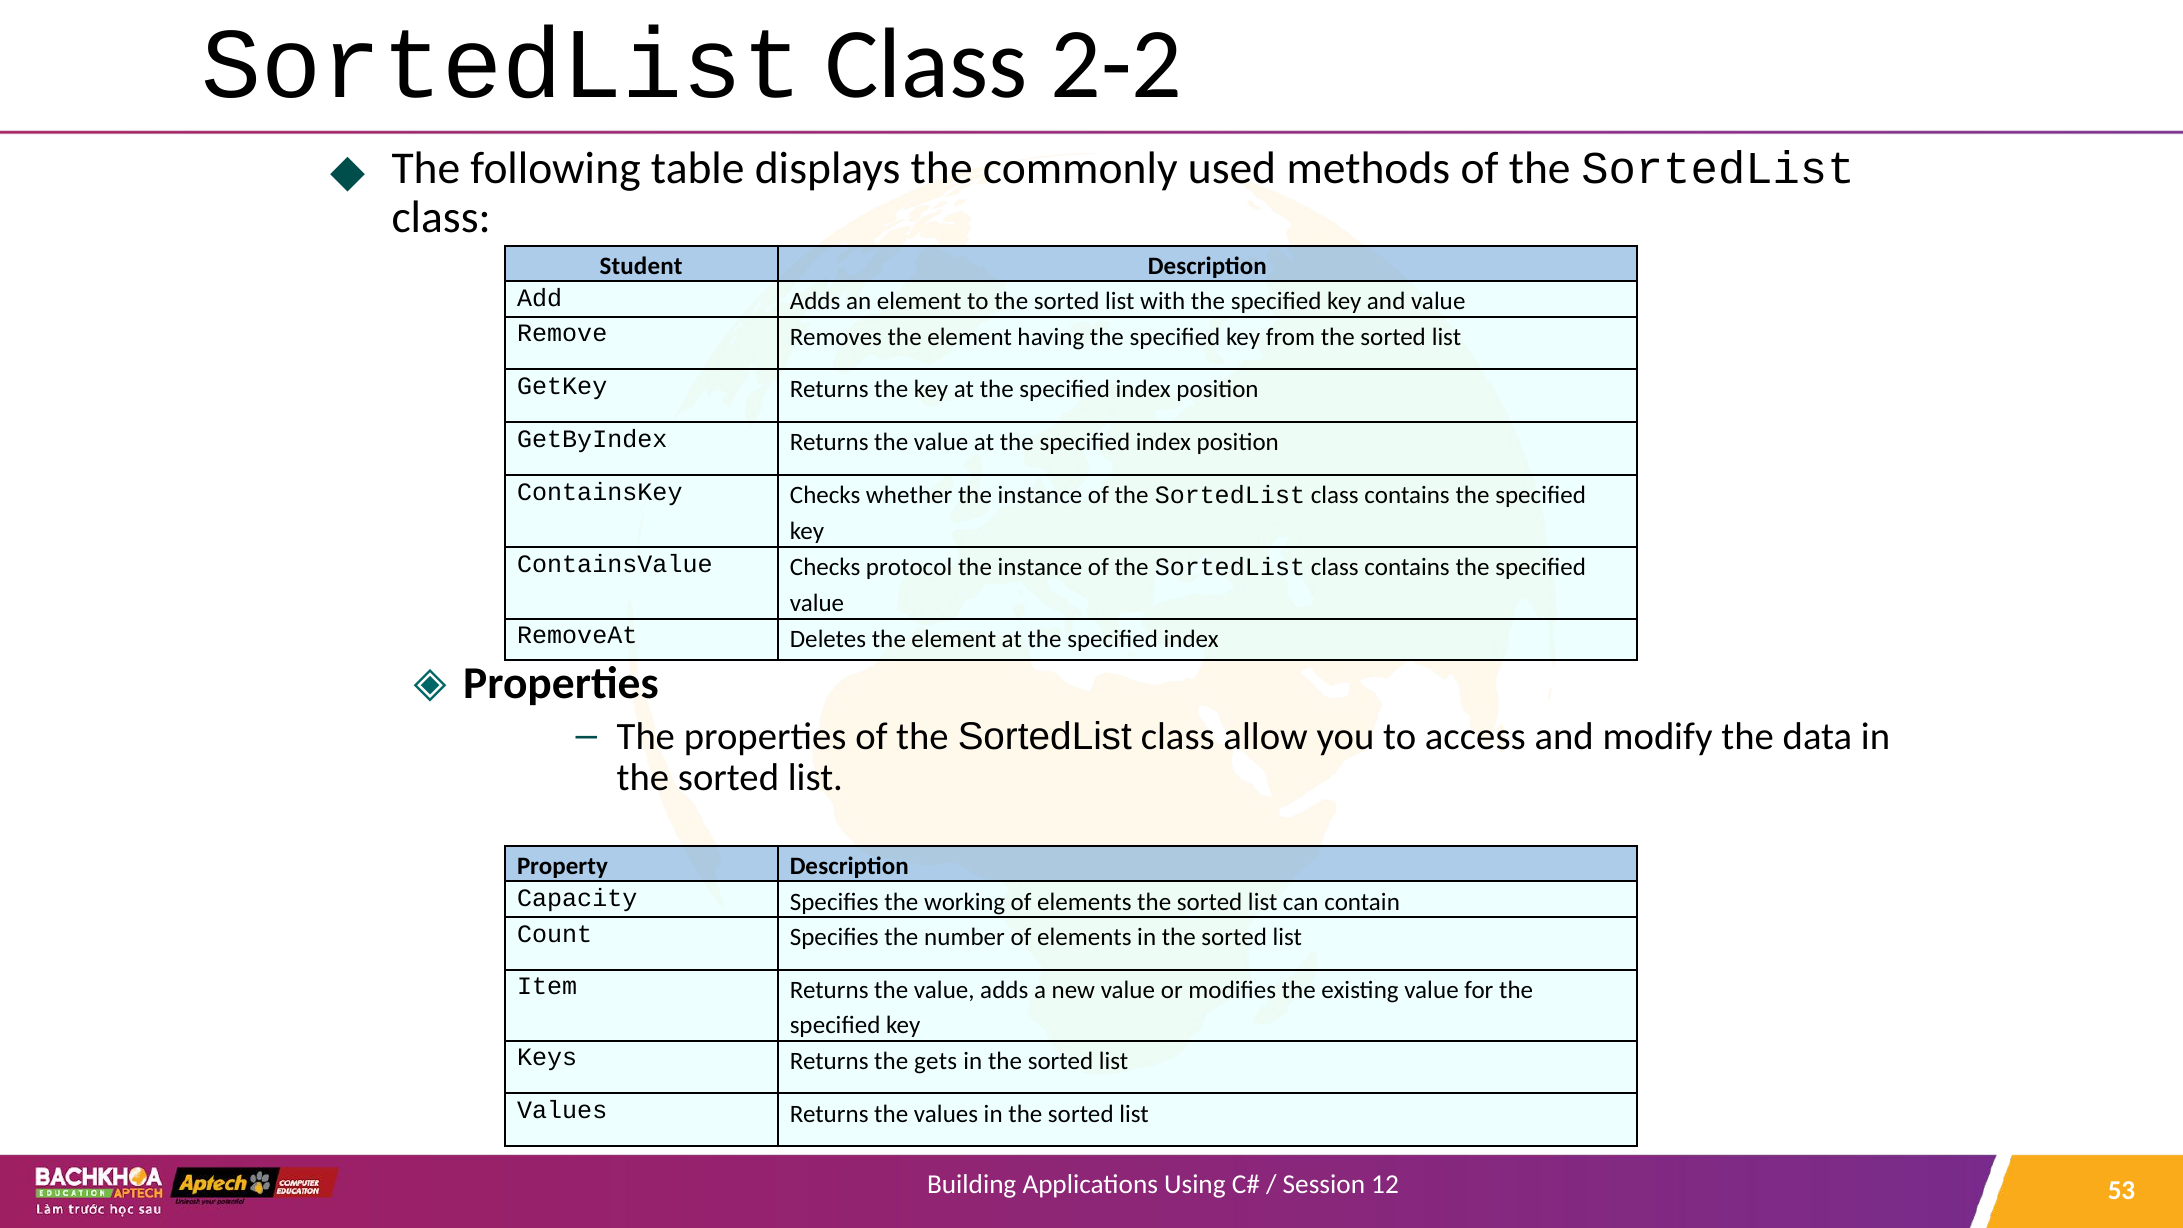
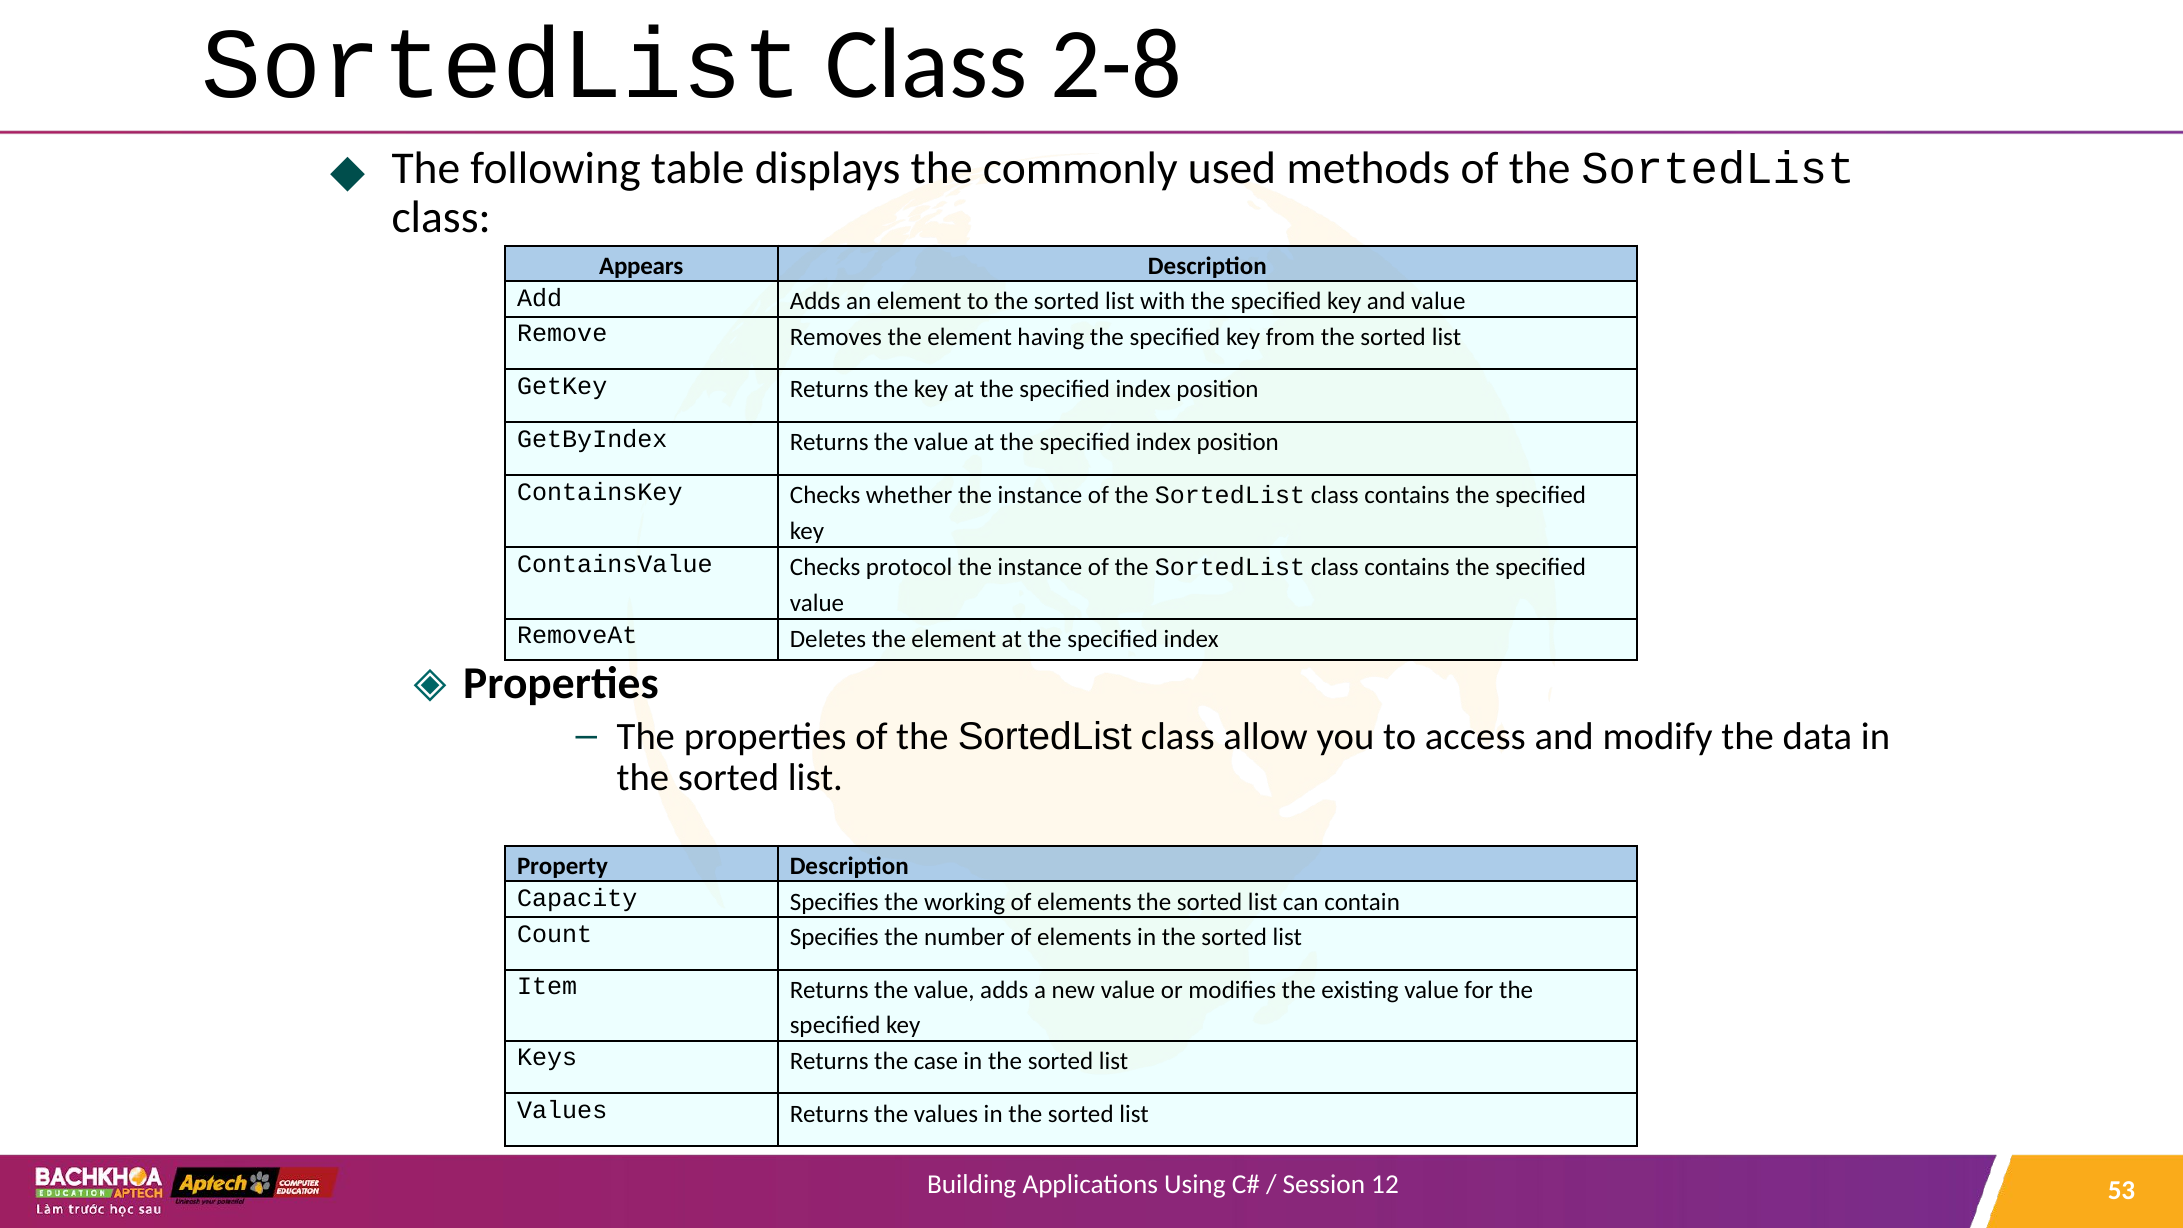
2-2: 2-2 -> 2-8 (1116, 64)
Student: Student -> Appears (641, 266)
gets: gets -> case (936, 1061)
